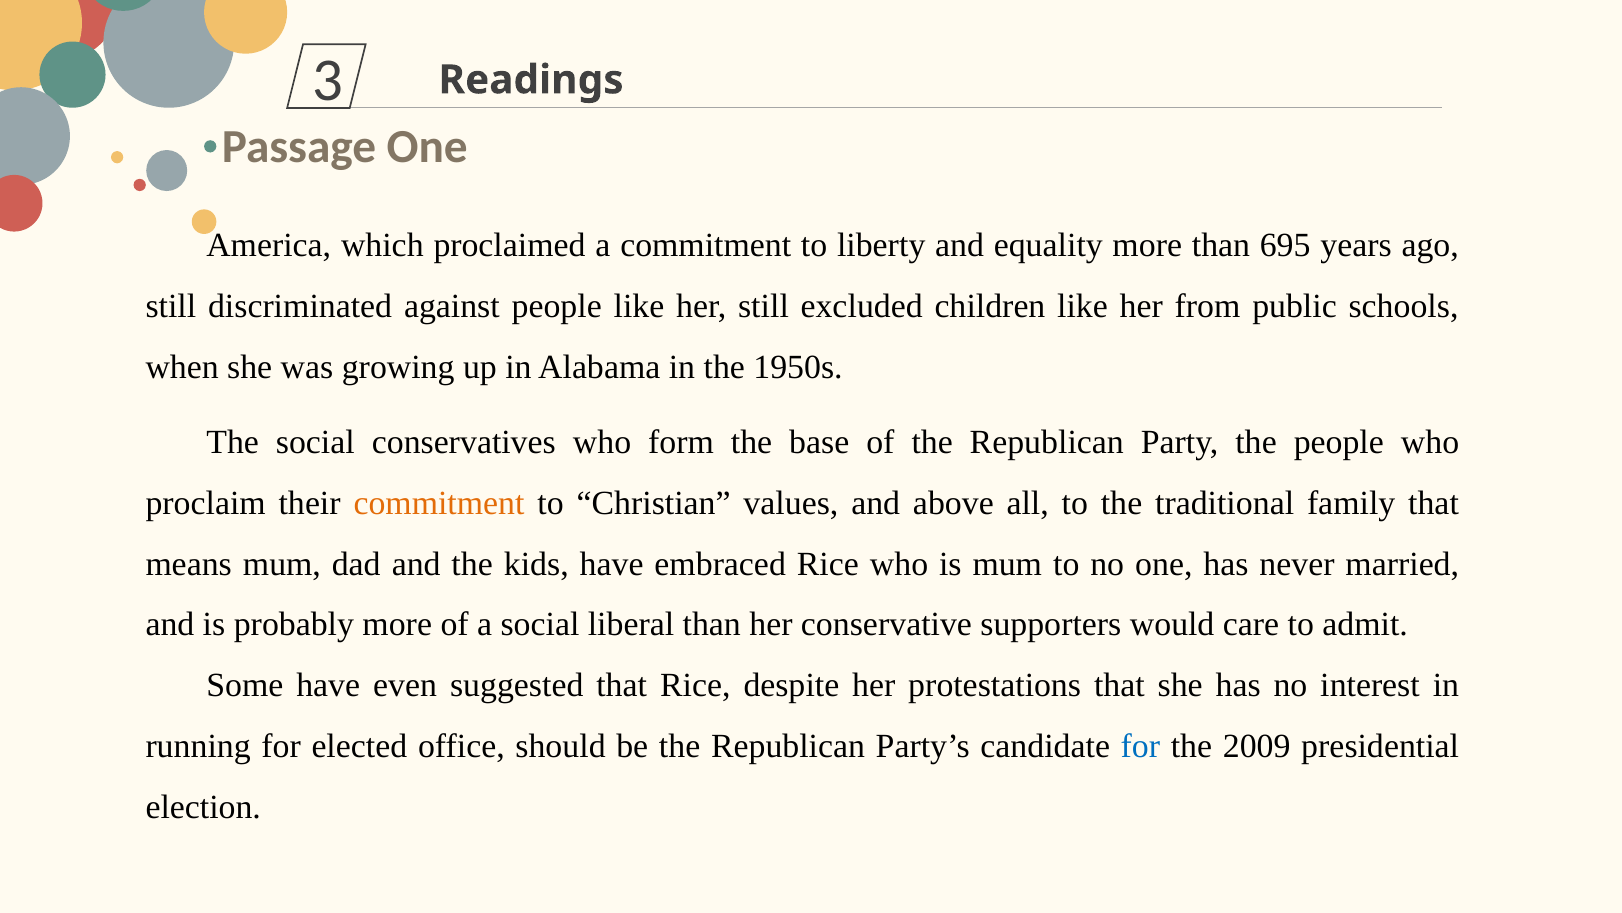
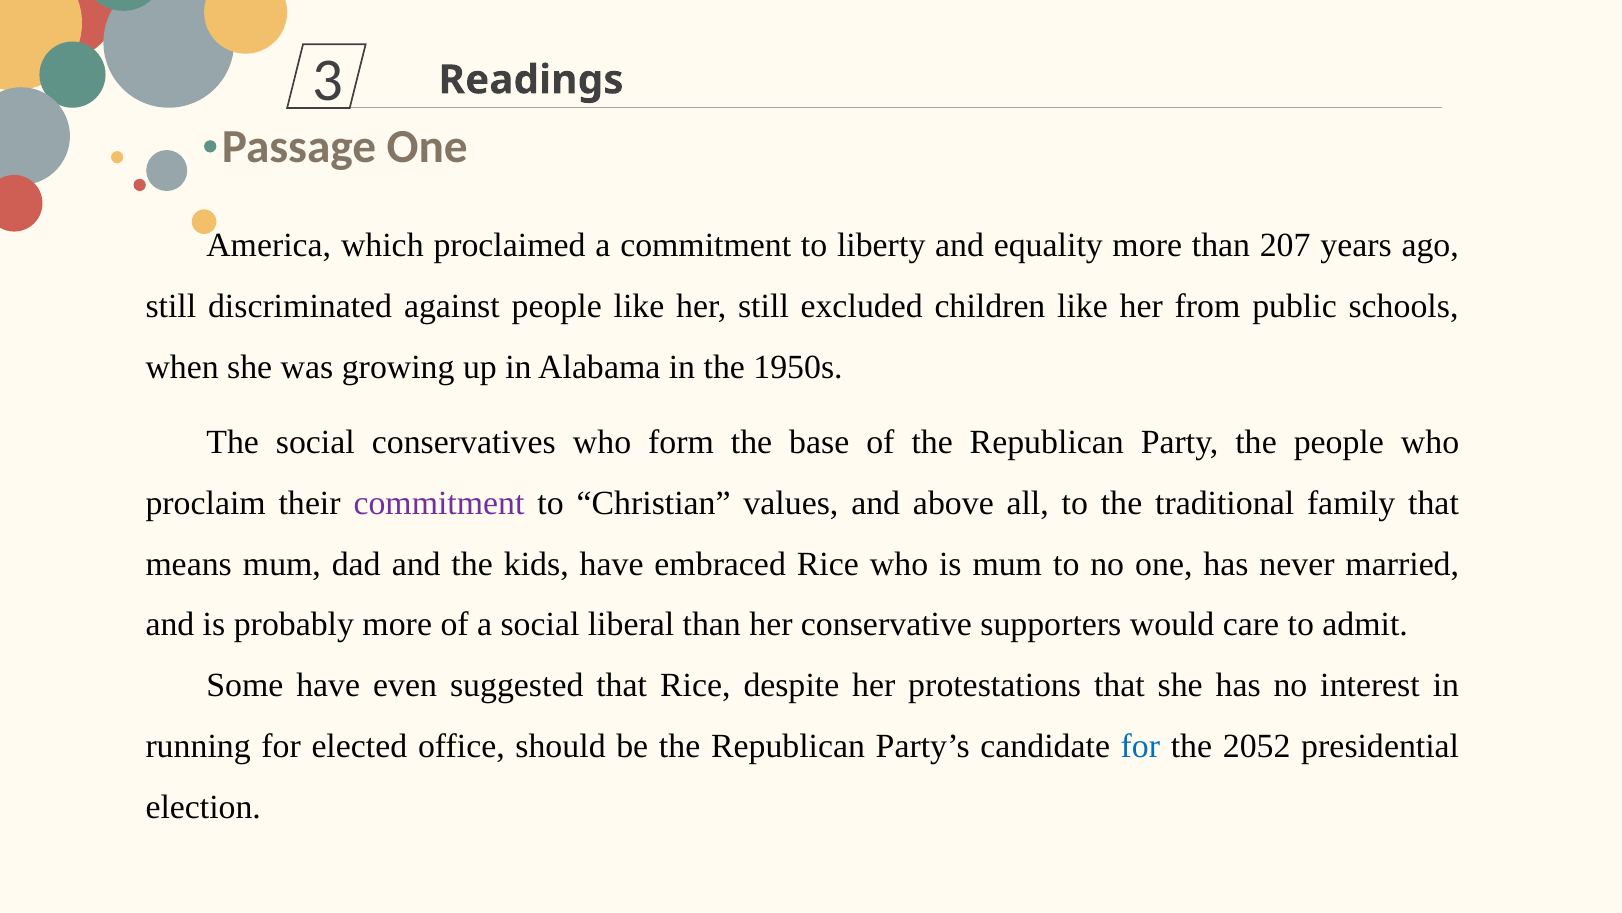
695: 695 -> 207 (1285, 245)
commitment colour: orange -> purple (439, 503)
2009: 2009 -> 2052 (1257, 746)
